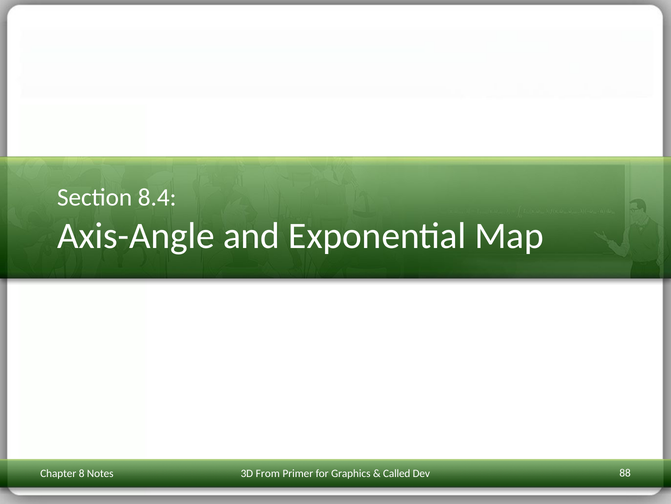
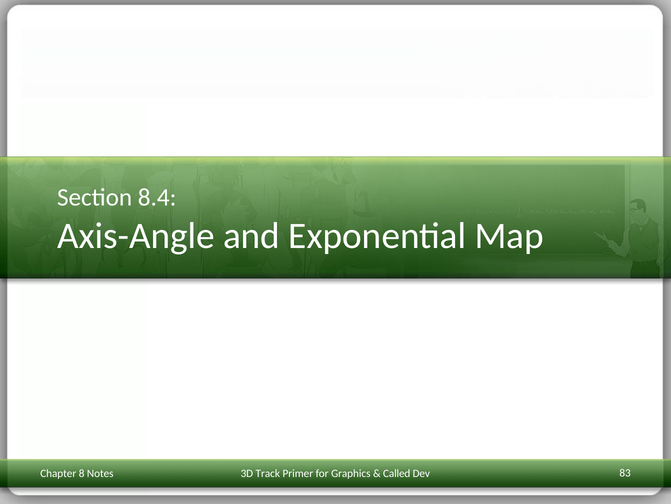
From: From -> Track (268, 473)
88: 88 -> 83 (625, 473)
